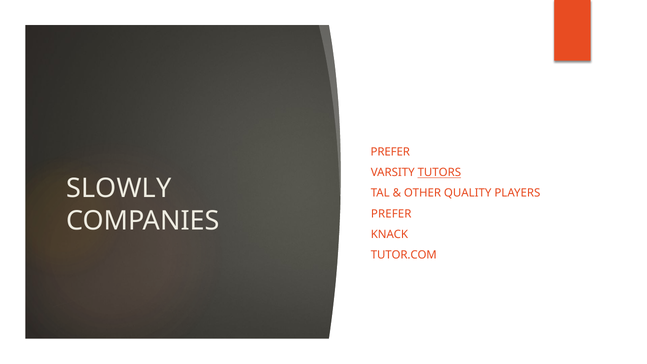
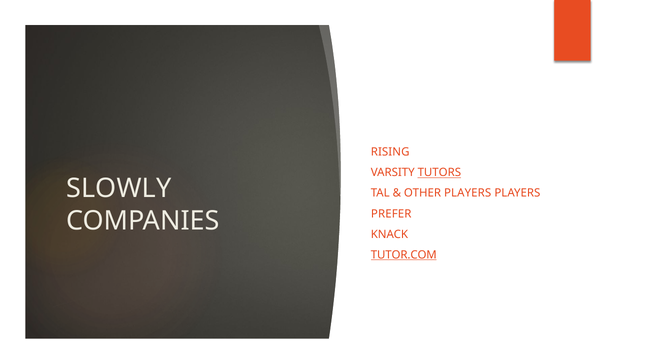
PREFER: PREFER -> RISING (390, 152)
OTHER QUALITY: QUALITY -> PLAYERS (468, 193)
TUTOR.COM underline: none -> present (404, 255)
